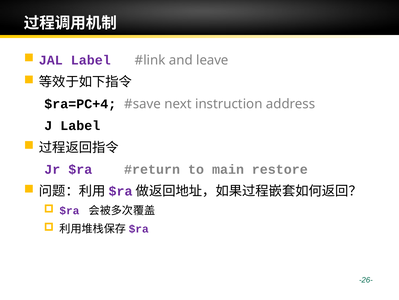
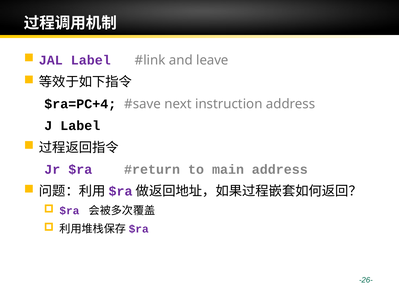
main restore: restore -> address (280, 169)
